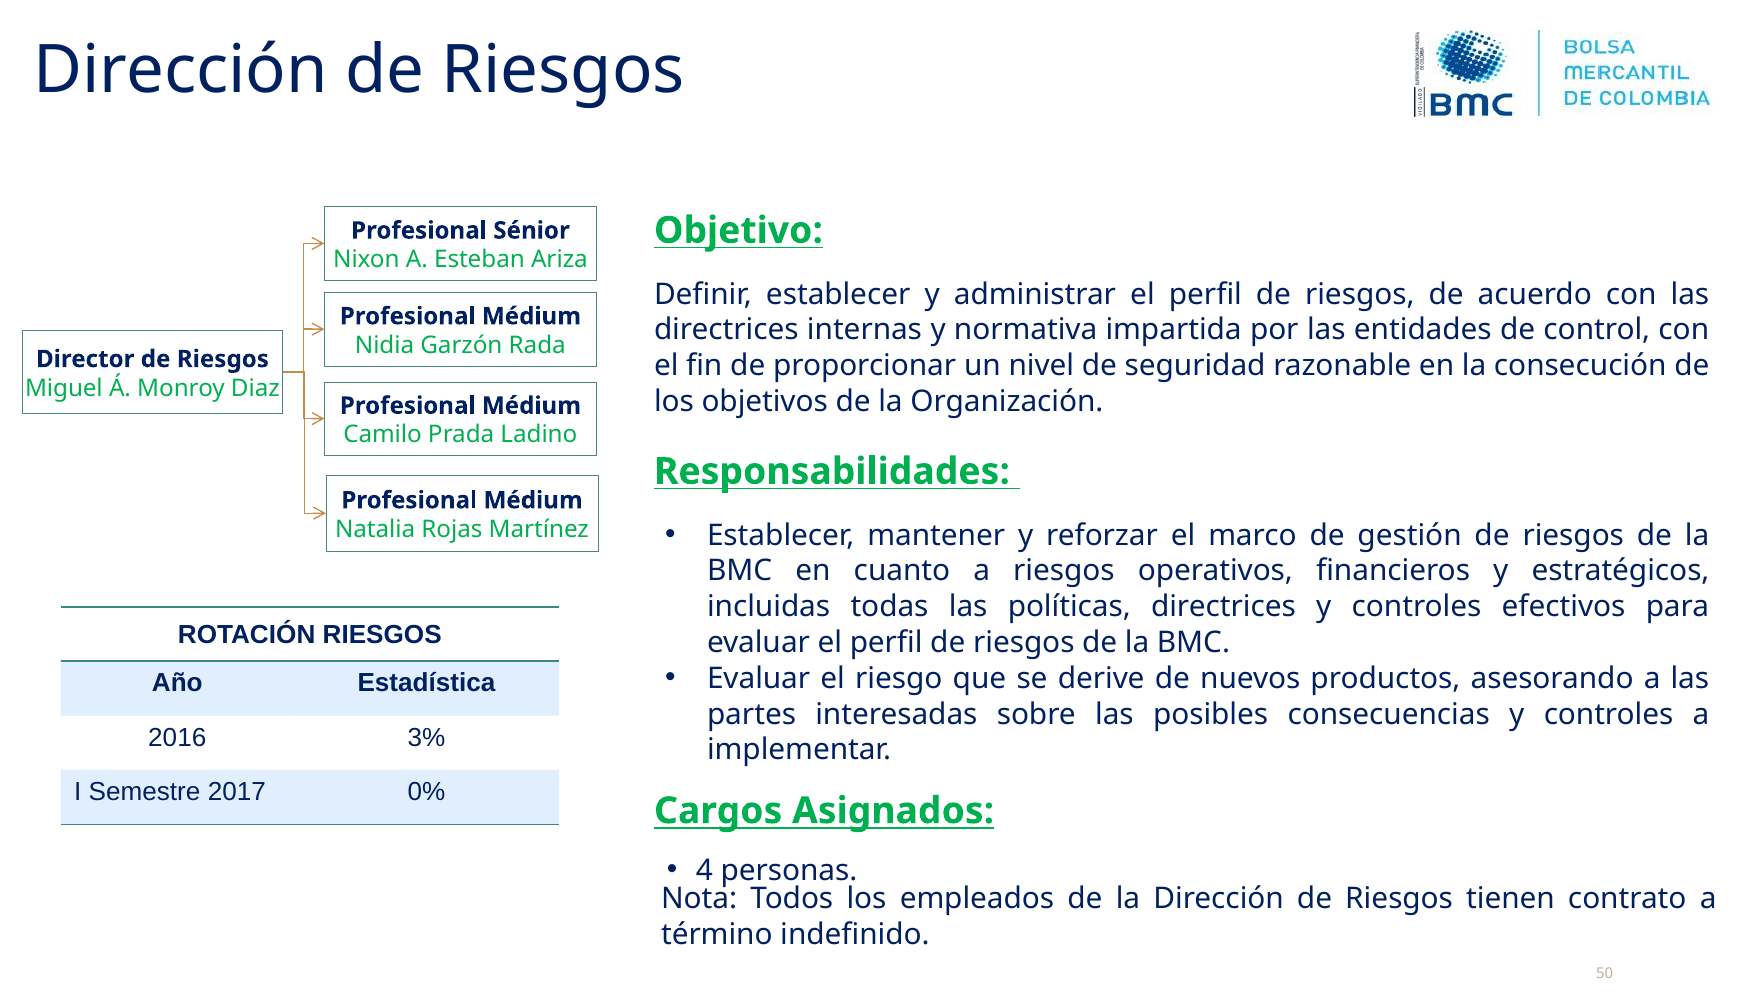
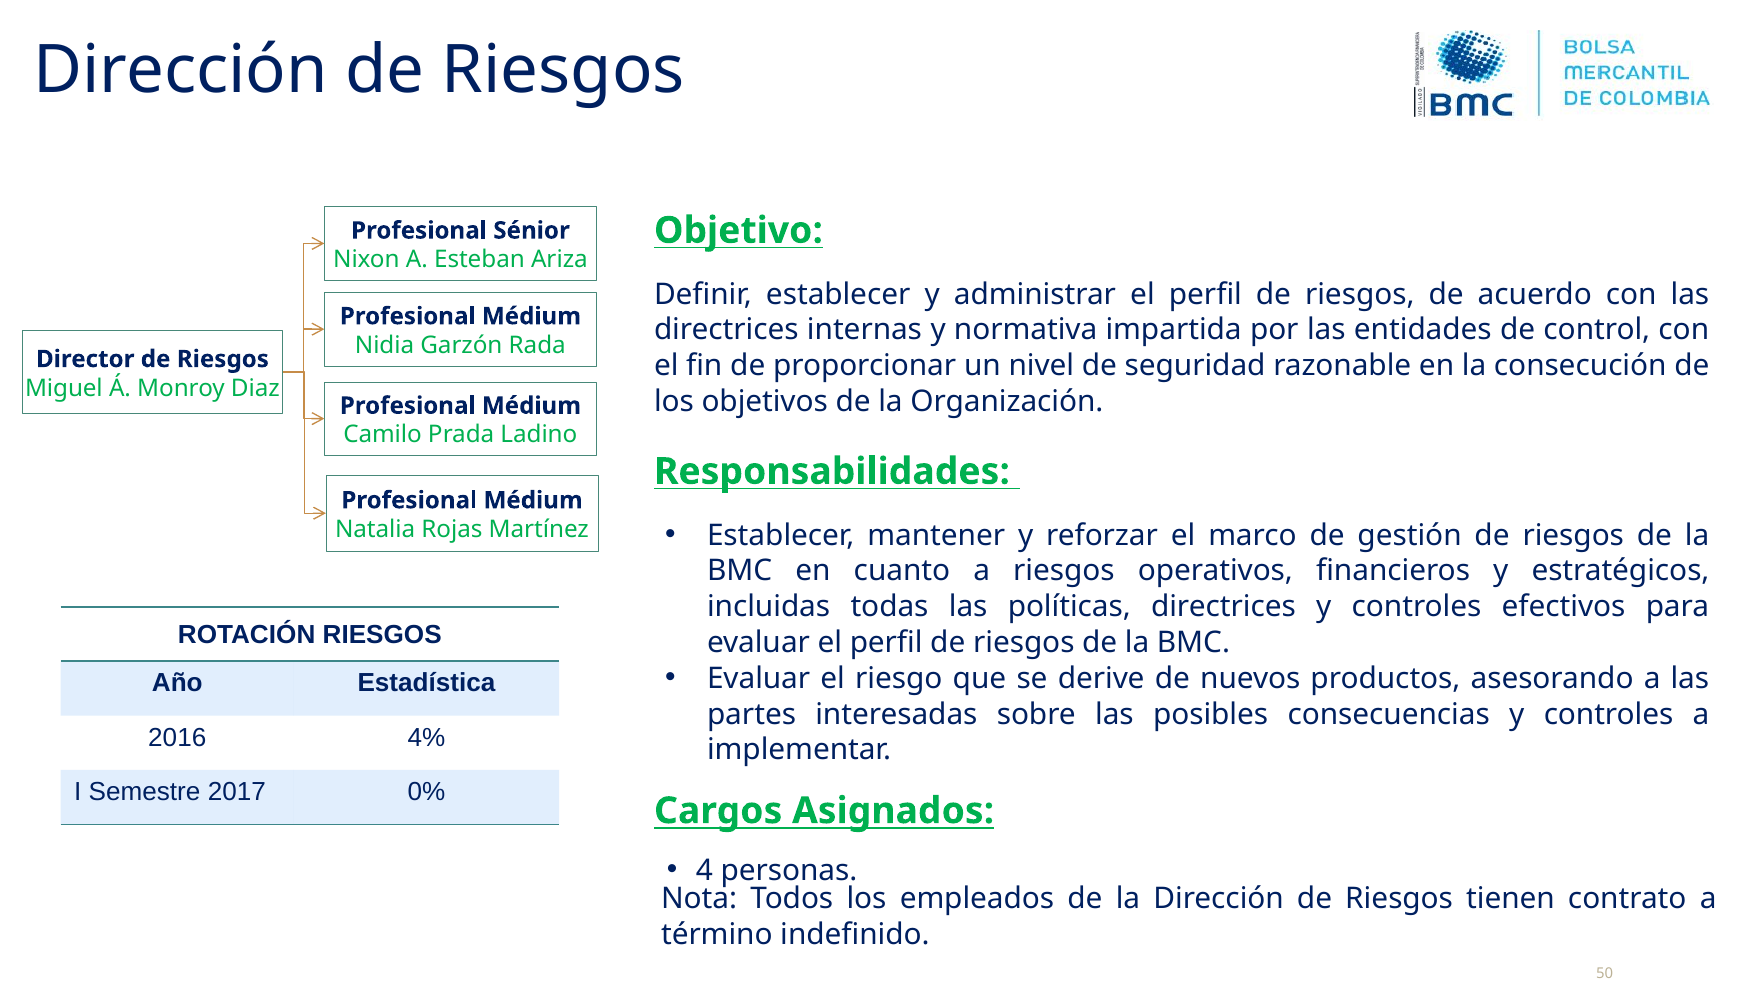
3%: 3% -> 4% (427, 738)
